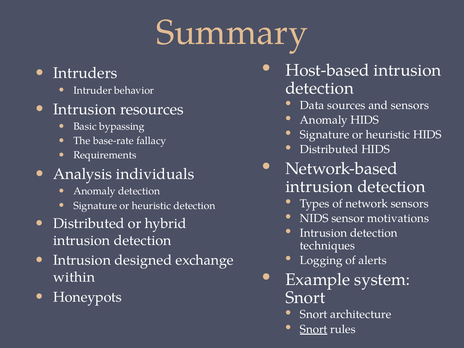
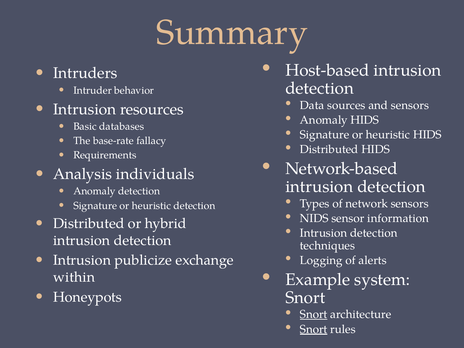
bypassing: bypassing -> databases (122, 126)
motivations: motivations -> information (398, 218)
designed: designed -> publicize (143, 260)
Snort underline: none -> present (314, 314)
